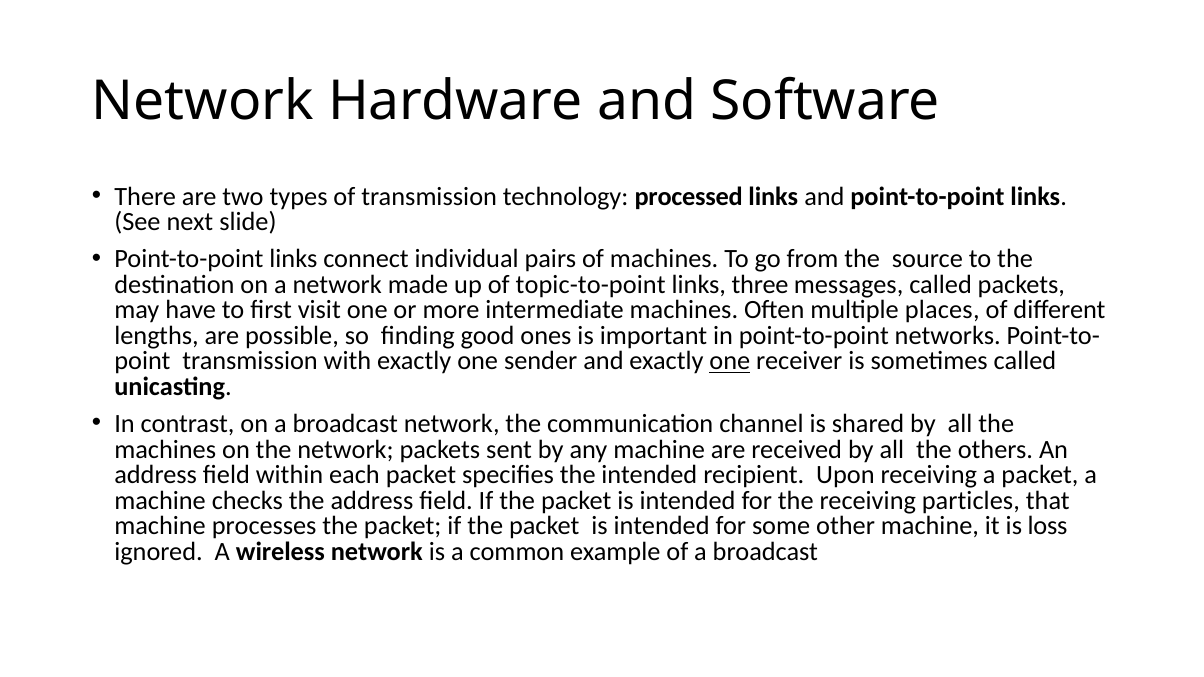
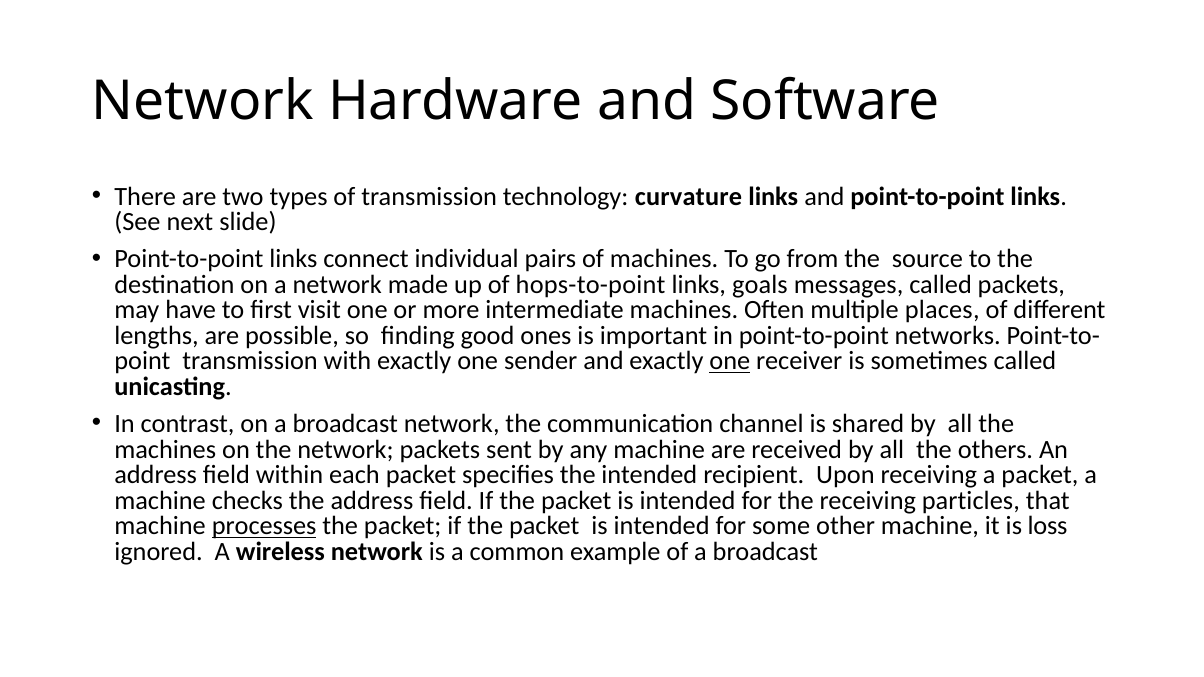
processed: processed -> curvature (688, 197)
topic-to-point: topic-to-point -> hops-to-point (591, 285)
three: three -> goals (760, 285)
processes underline: none -> present (264, 526)
